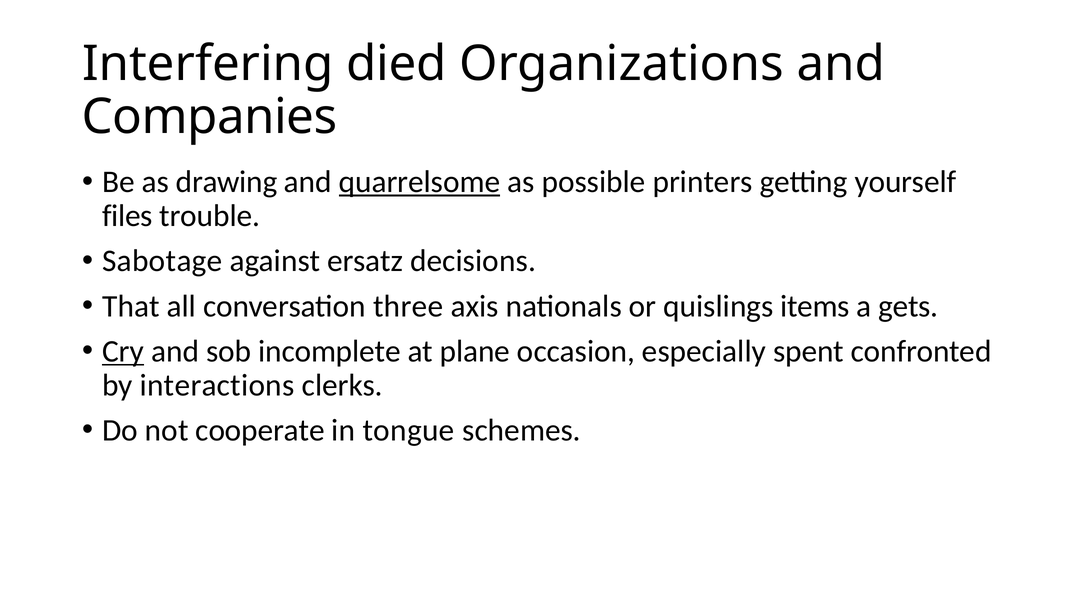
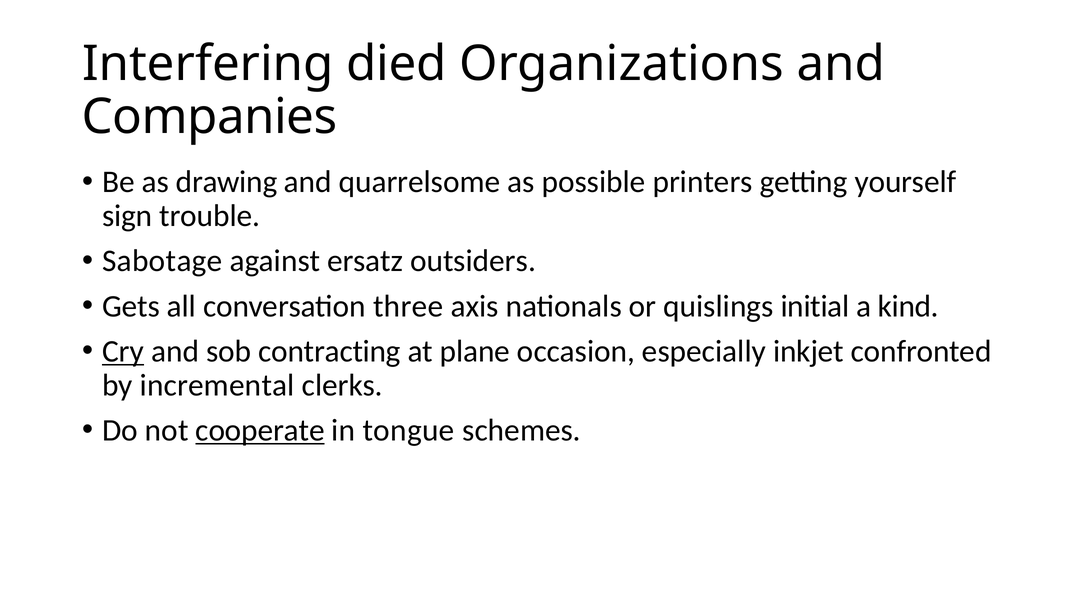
quarrelsome underline: present -> none (420, 182)
files: files -> sign (127, 216)
decisions: decisions -> outsiders (473, 261)
That: That -> Gets (131, 306)
items: items -> initial (815, 306)
gets: gets -> kind (908, 306)
incomplete: incomplete -> contracting (330, 351)
spent: spent -> inkjet (808, 351)
interactions: interactions -> incremental (217, 385)
cooperate underline: none -> present (260, 430)
